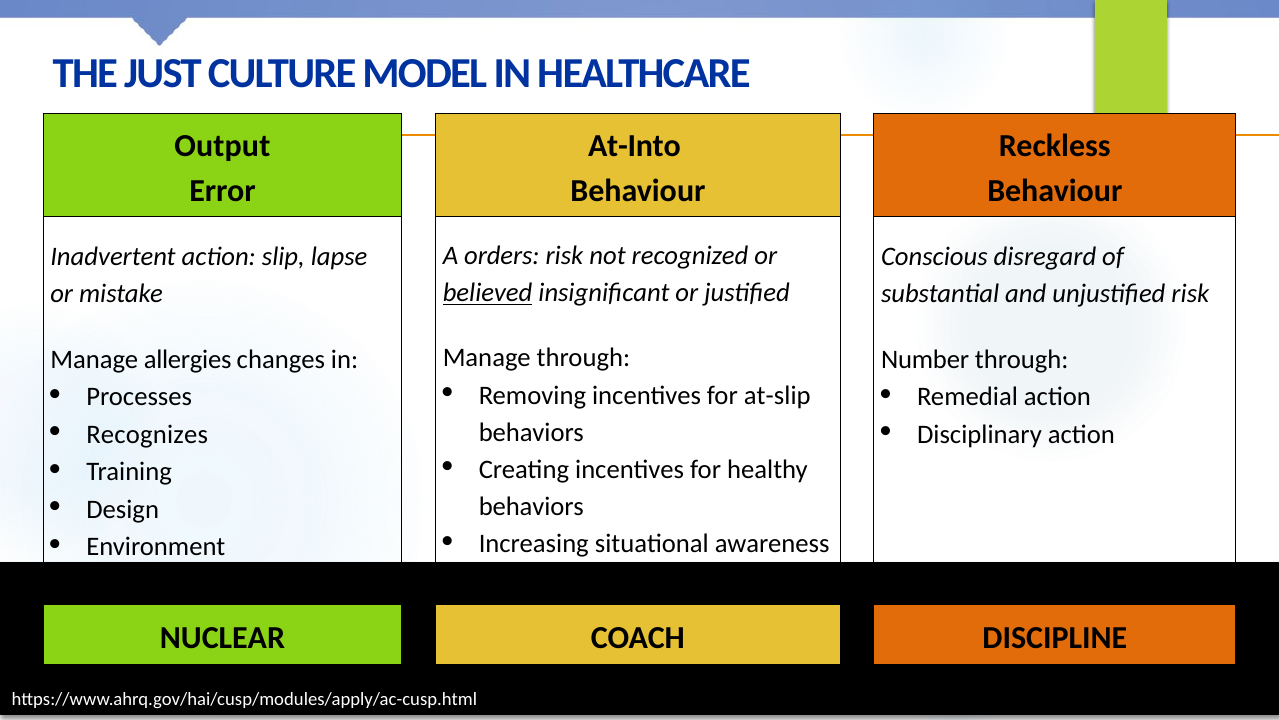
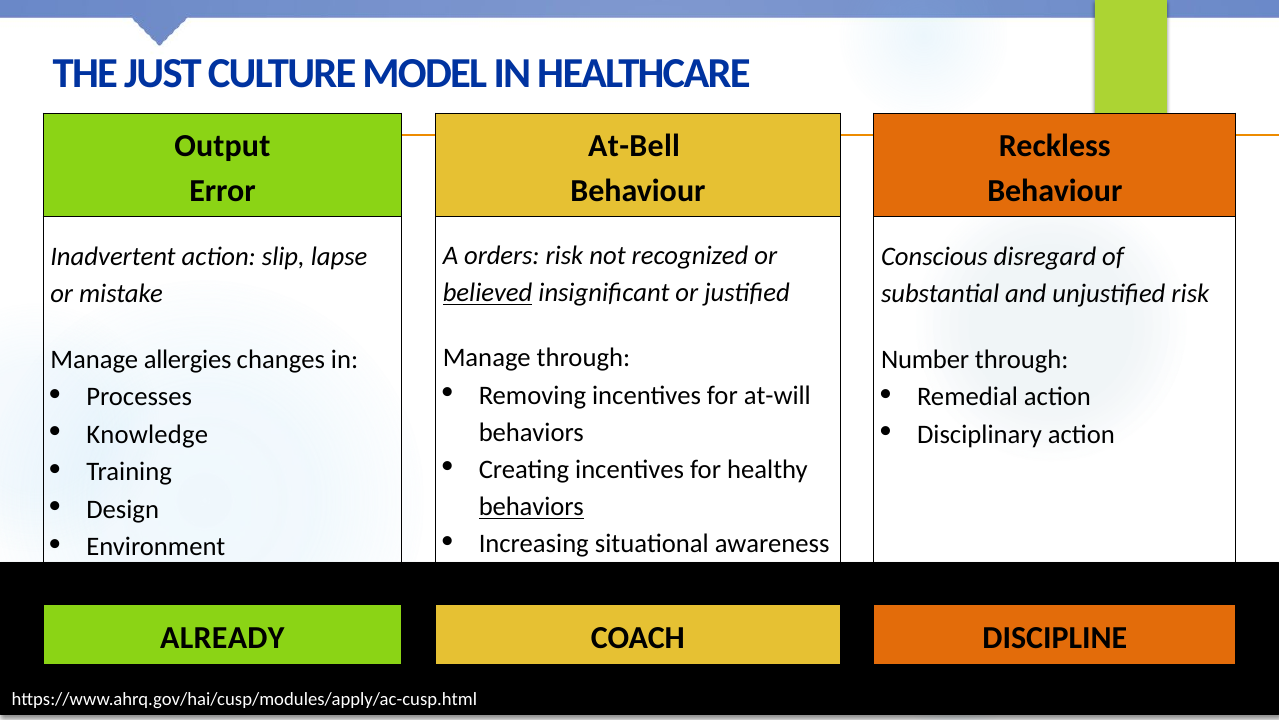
At-Into: At-Into -> At-Bell (634, 146)
at-slip: at-slip -> at-will (777, 395)
Recognizes: Recognizes -> Knowledge (147, 434)
behaviors underline: none -> present (531, 507)
NUCLEAR: NUCLEAR -> ALREADY (222, 637)
